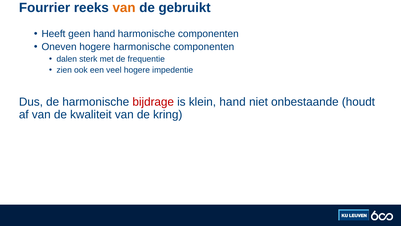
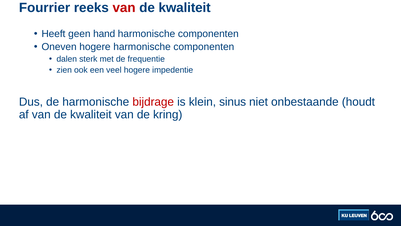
van colour: orange -> red (124, 8)
gebruikt: gebruikt -> kwaliteit (185, 8)
klein hand: hand -> sinus (233, 102)
